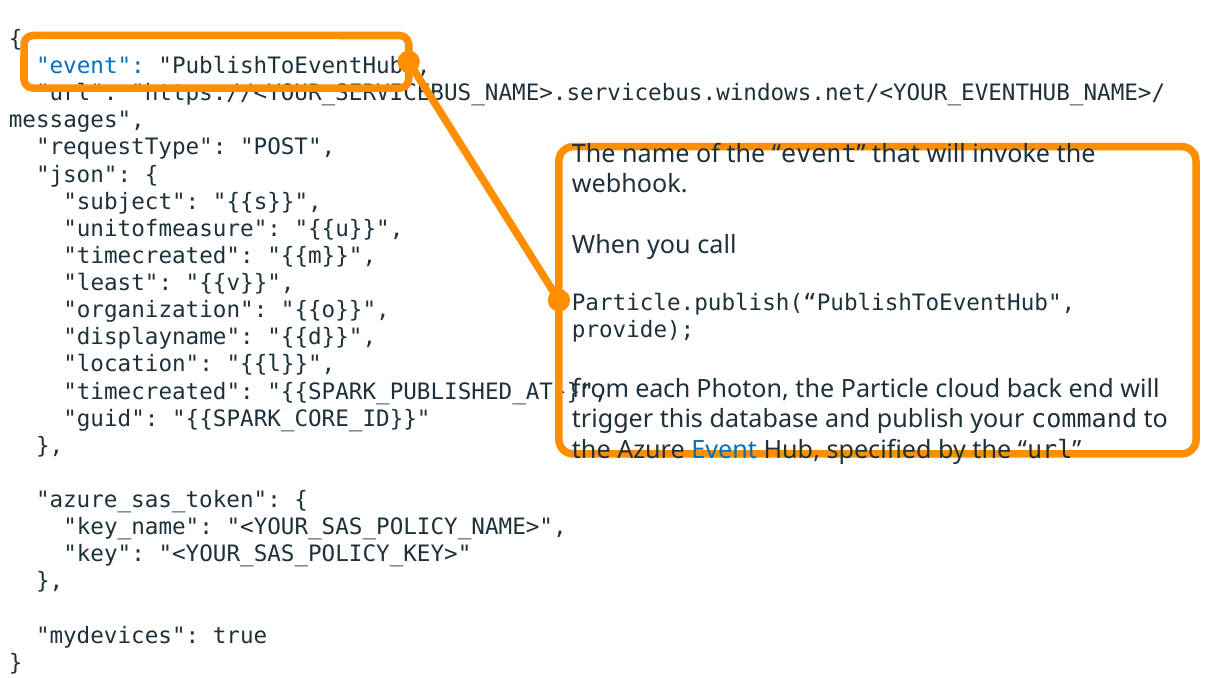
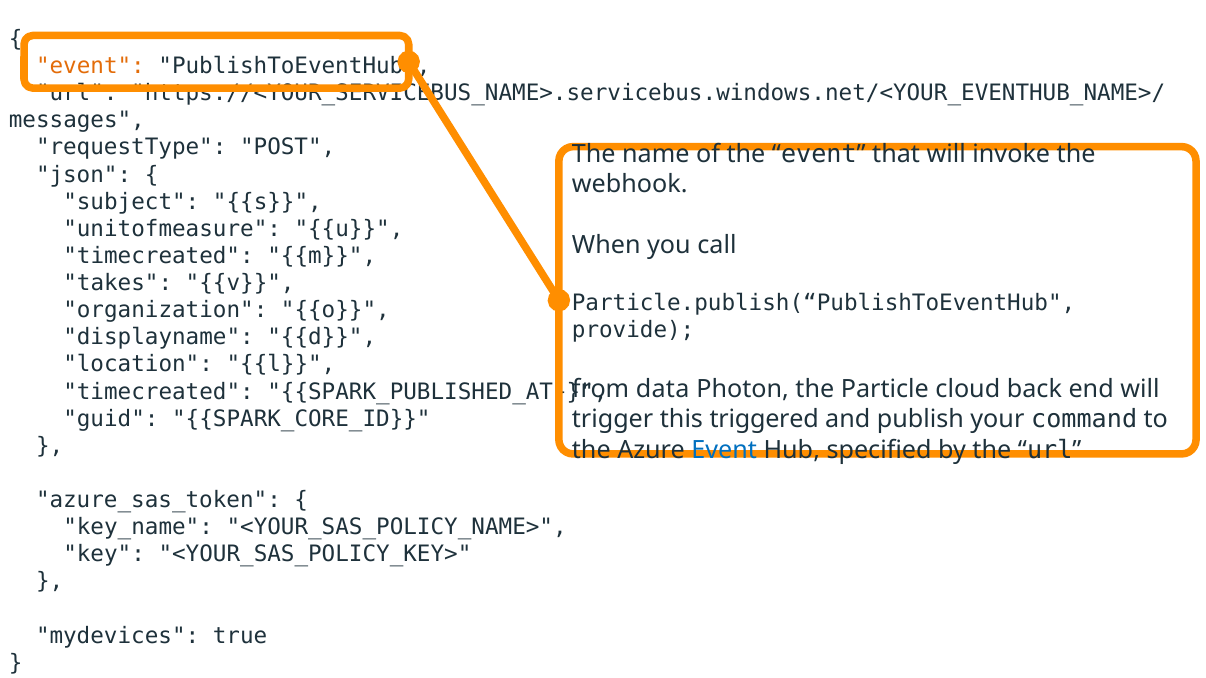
event colour: blue -> orange (90, 66)
least: least -> takes (118, 283)
each: each -> data (663, 390)
database: database -> triggered (764, 420)
